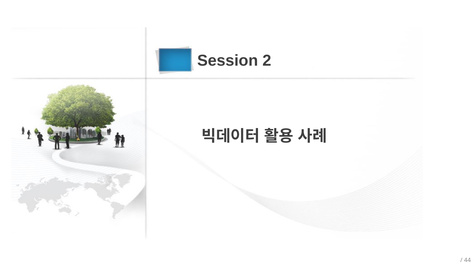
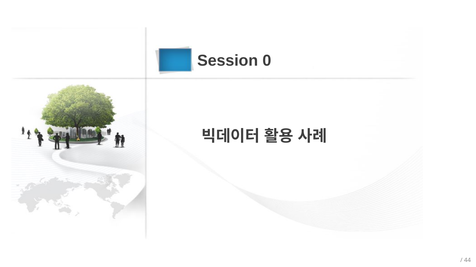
2: 2 -> 0 (267, 61)
